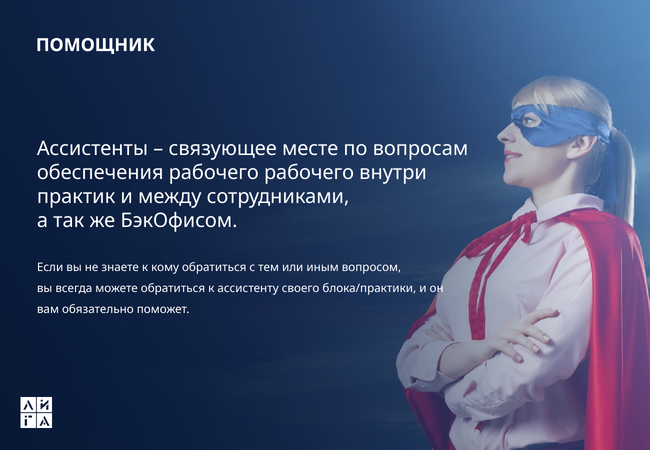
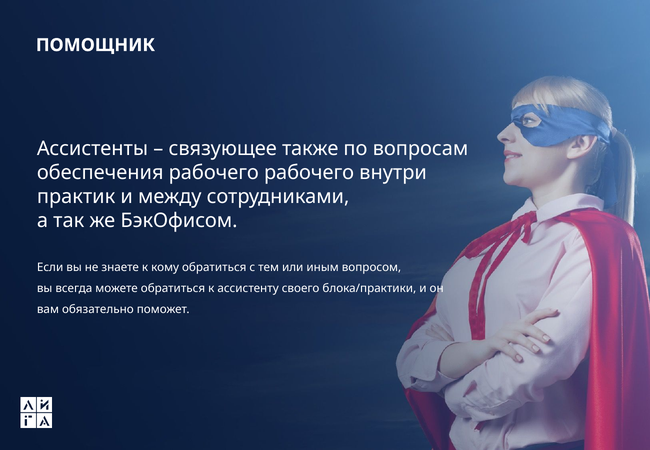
месте: месте -> также (310, 149)
